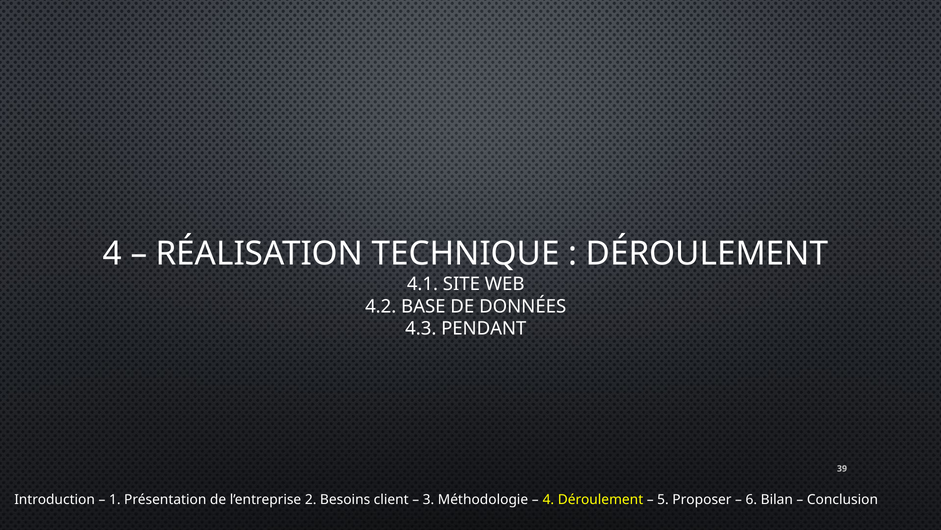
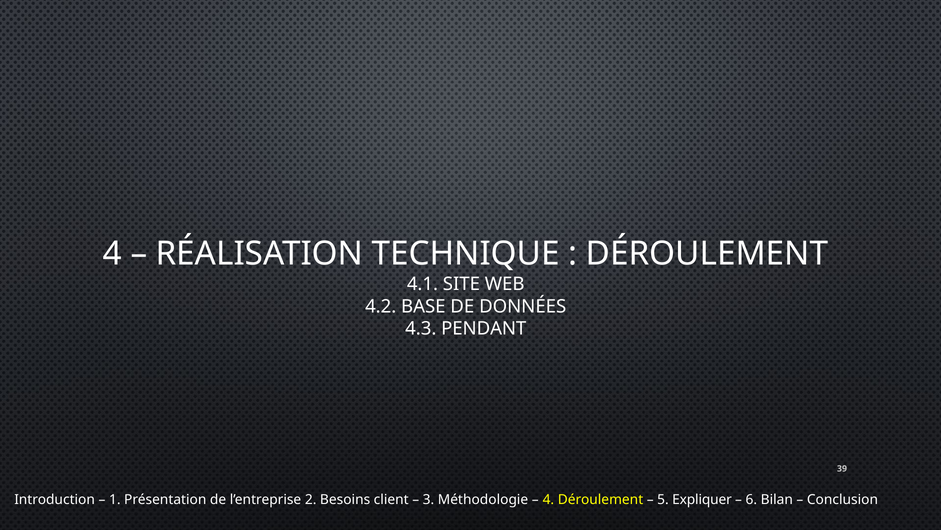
Proposer: Proposer -> Expliquer (702, 499)
